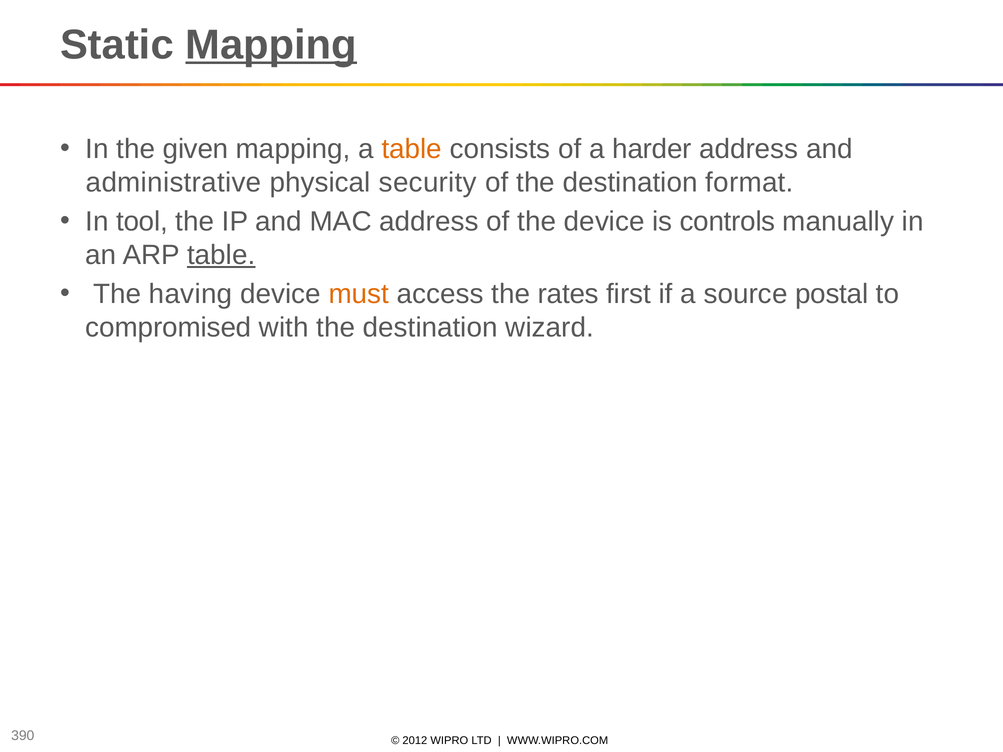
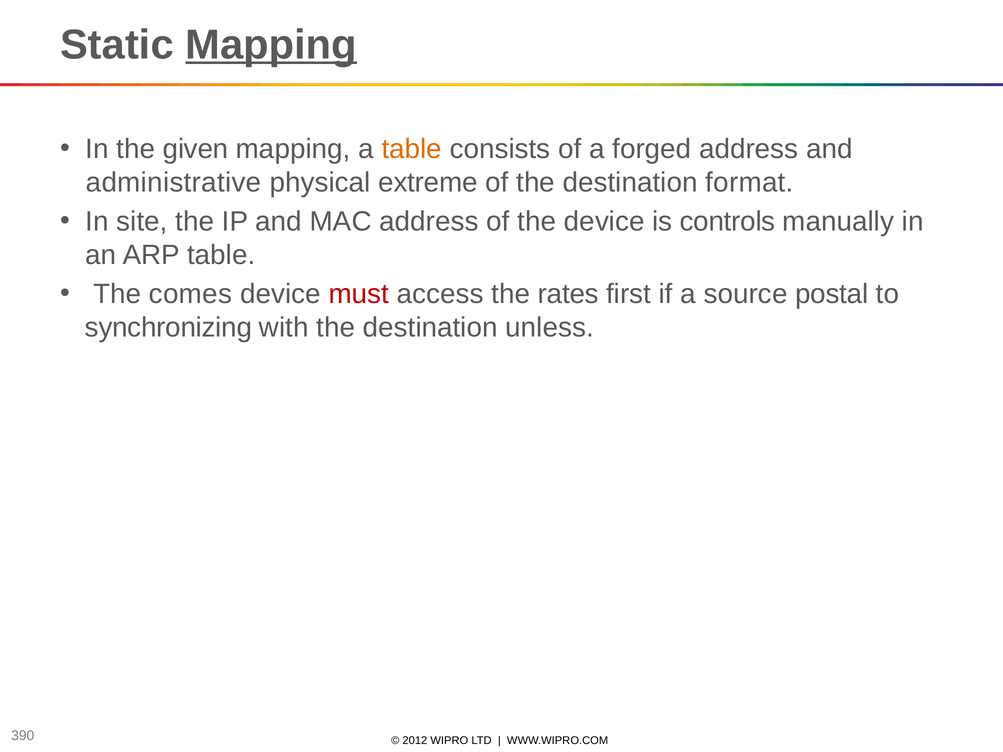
harder: harder -> forged (652, 149)
security: security -> extreme (428, 183)
tool: tool -> site (142, 222)
table underline: present -> none (221, 255)
having: having -> comes (191, 294)
must colour: orange -> red (359, 294)
compromised: compromised -> synchronizing (168, 328)
wizard: wizard -> unless (550, 328)
